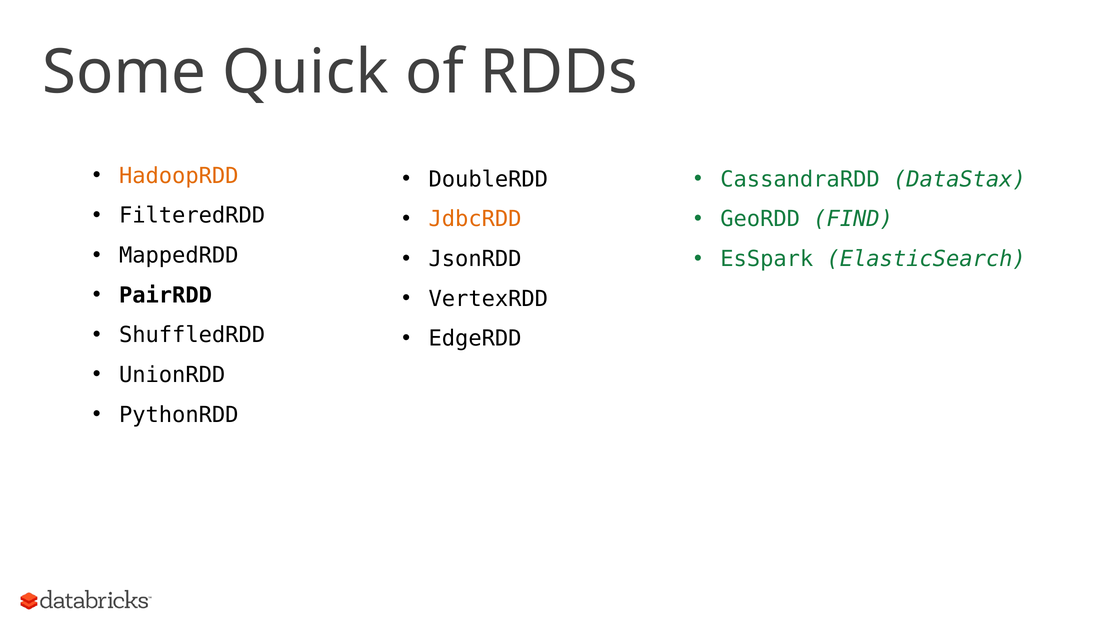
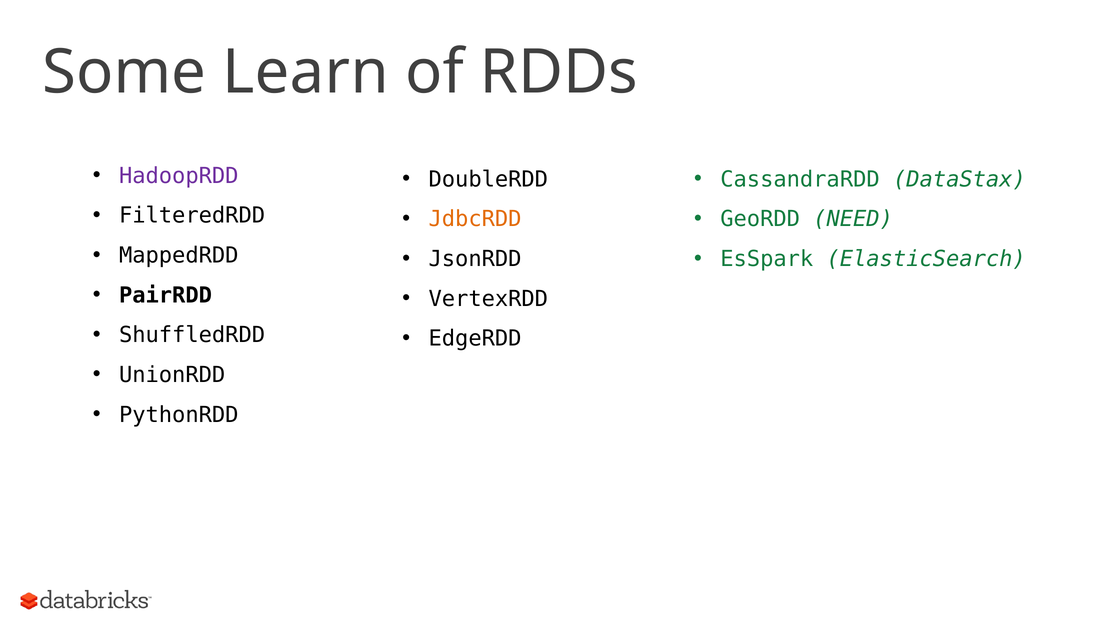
Quick: Quick -> Learn (305, 72)
HadoopRDD colour: orange -> purple (179, 176)
FIND: FIND -> NEED (853, 219)
